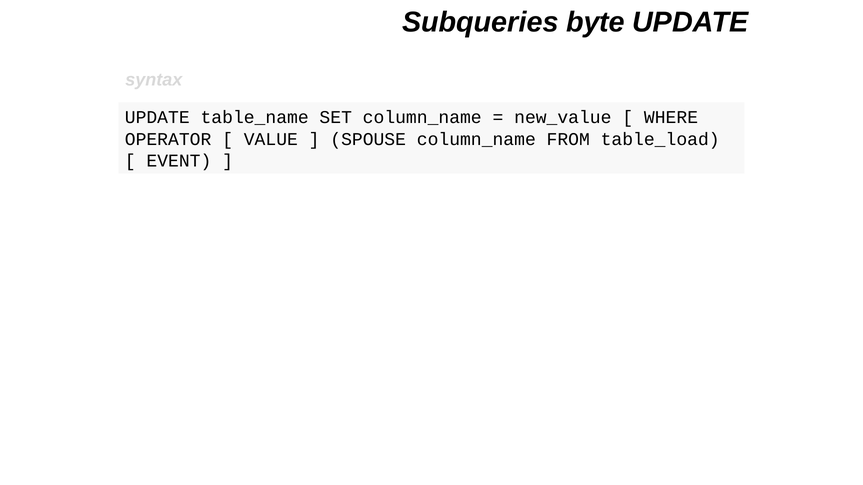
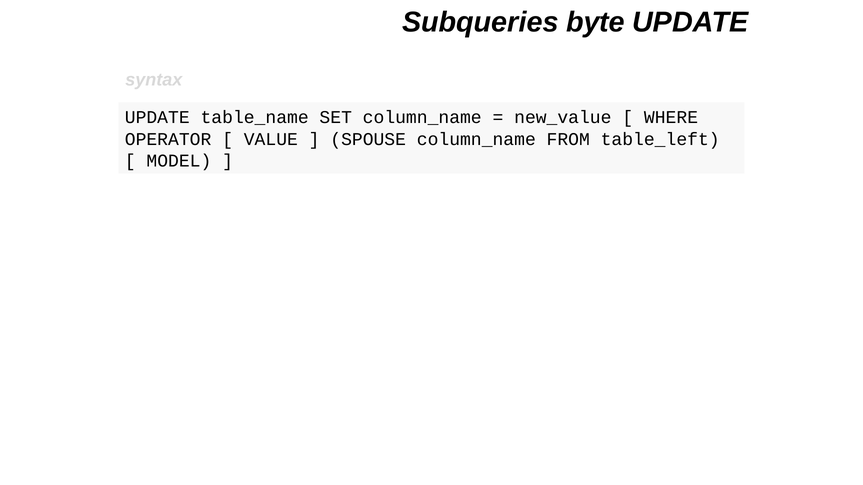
table_load: table_load -> table_left (660, 139)
EVENT: EVENT -> MODEL (179, 161)
